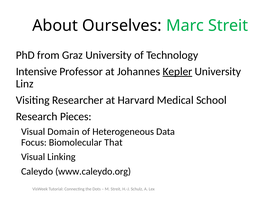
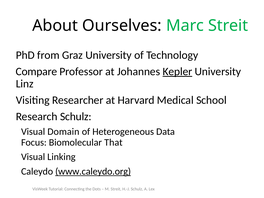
Intensive: Intensive -> Compare (36, 72)
Research Pieces: Pieces -> Schulz (76, 117)
www.caleydo.org underline: none -> present (93, 171)
